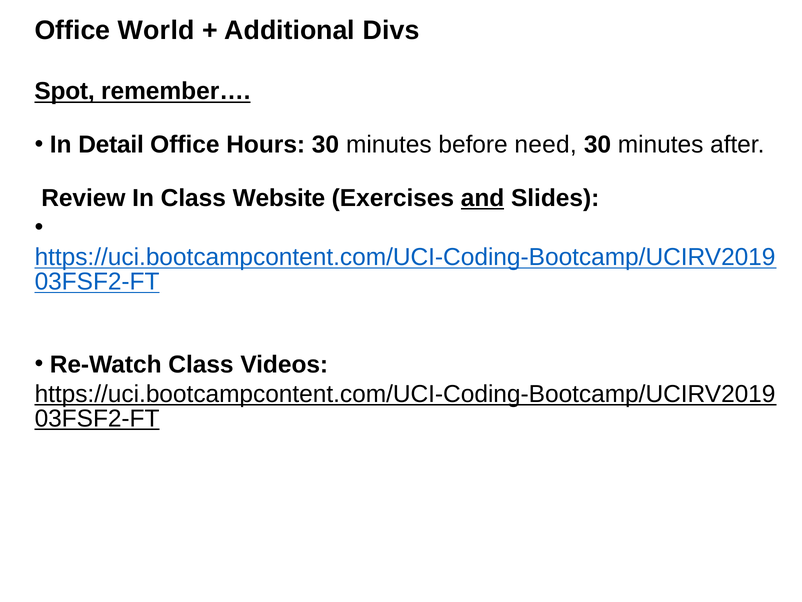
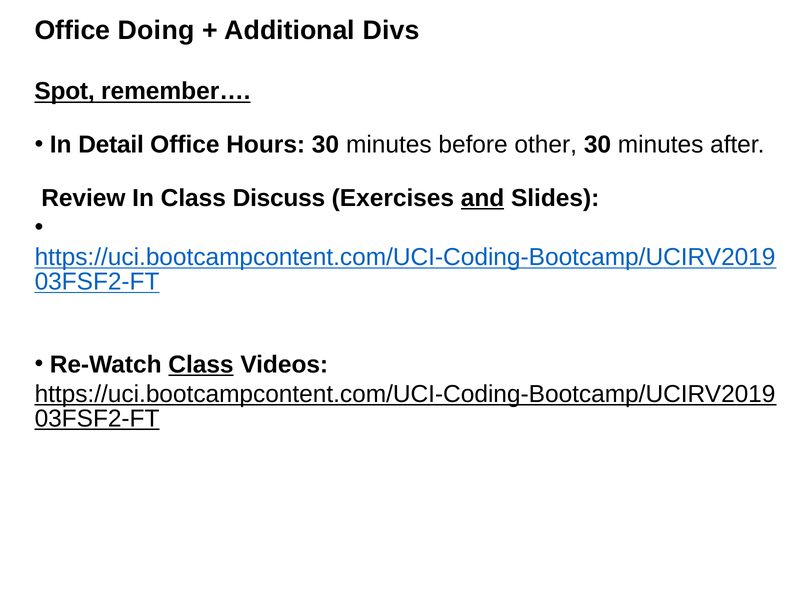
World: World -> Doing (156, 30)
need: need -> other (546, 145)
Website: Website -> Discuss (279, 198)
Class underline: none -> present (201, 364)
